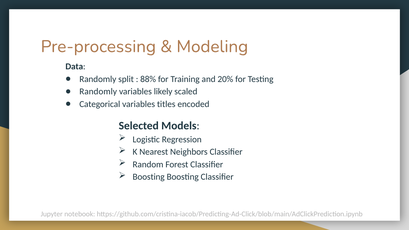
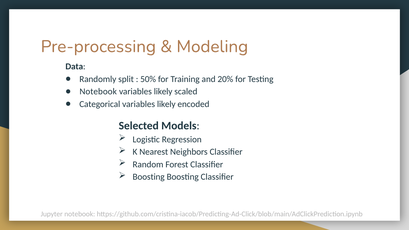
88%: 88% -> 50% (148, 79)
Randomly: Randomly -> Notebook (98, 92)
Categorical variables titles: titles -> likely (166, 104)
